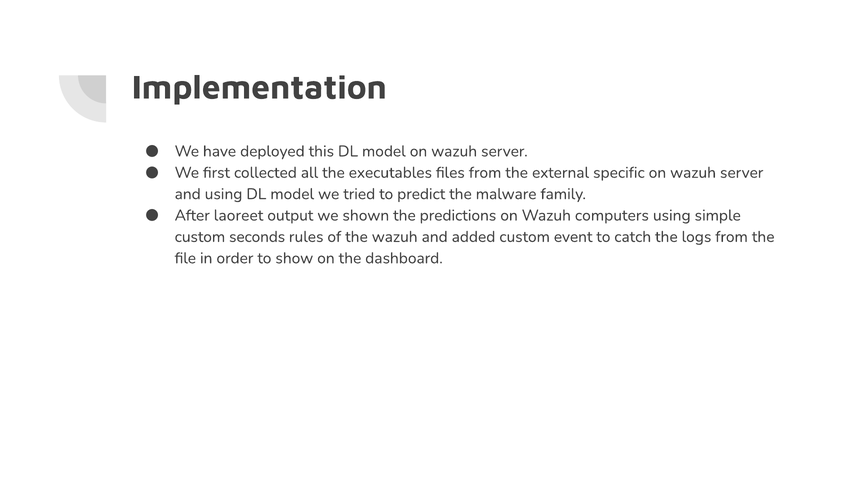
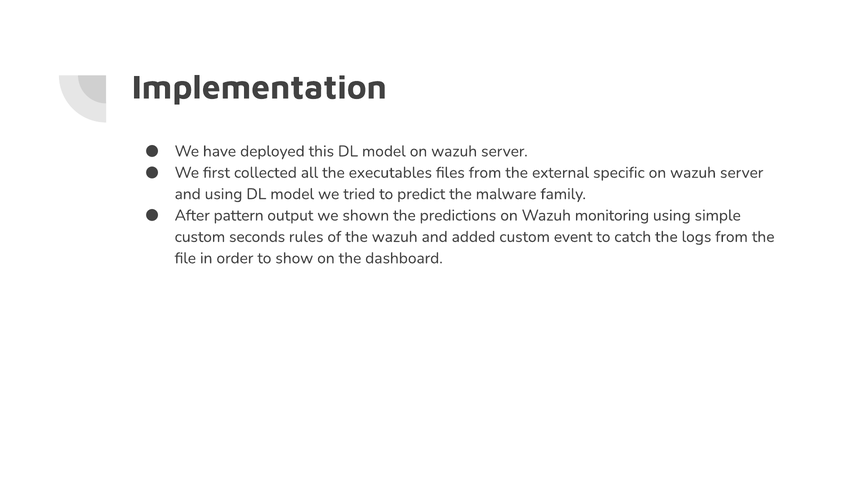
laoreet: laoreet -> pattern (239, 215)
computers: computers -> monitoring (612, 215)
